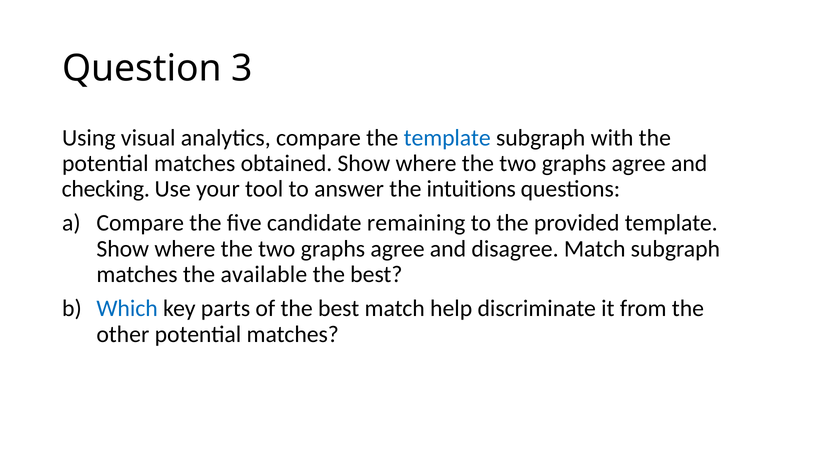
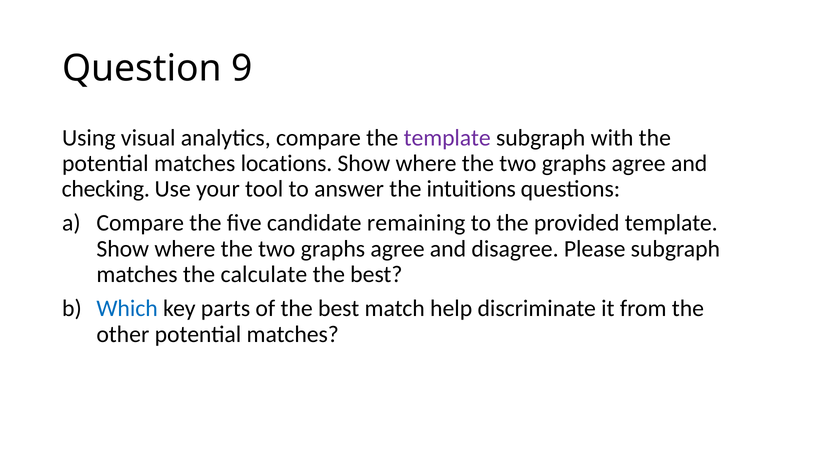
3: 3 -> 9 (242, 68)
template colour: blue -> purple (447, 138)
obtained: obtained -> locations (287, 163)
disagree Match: Match -> Please (595, 249)
available: available -> calculate (264, 274)
